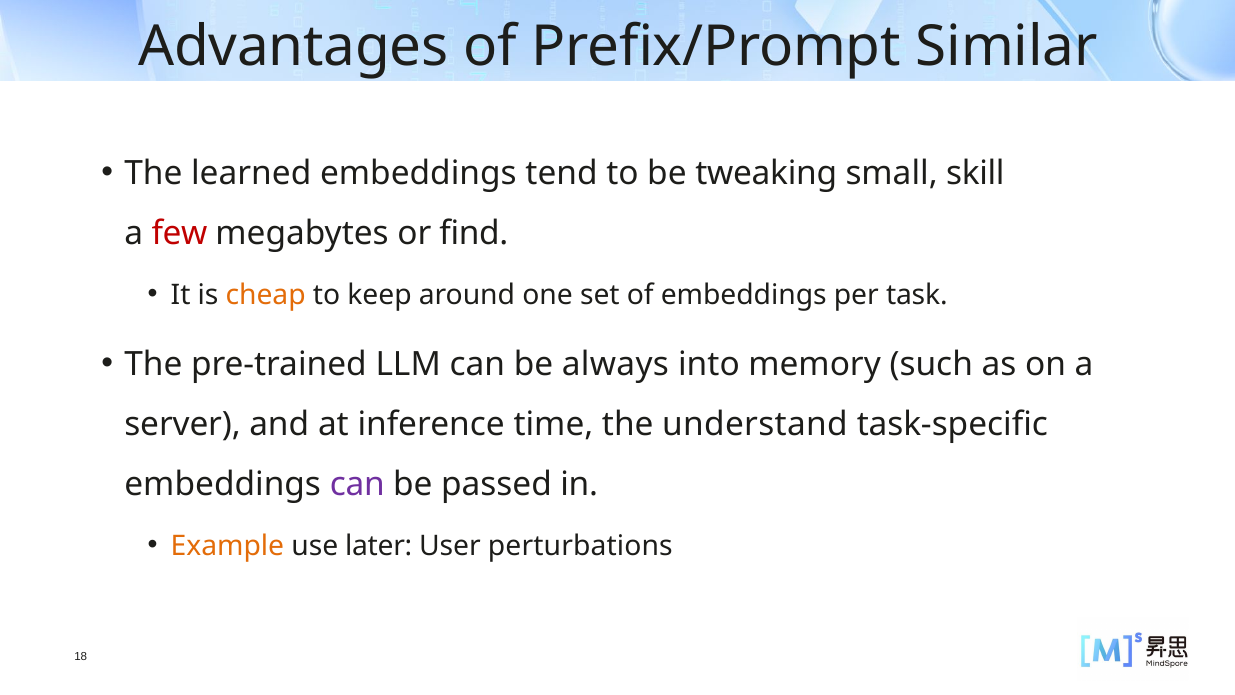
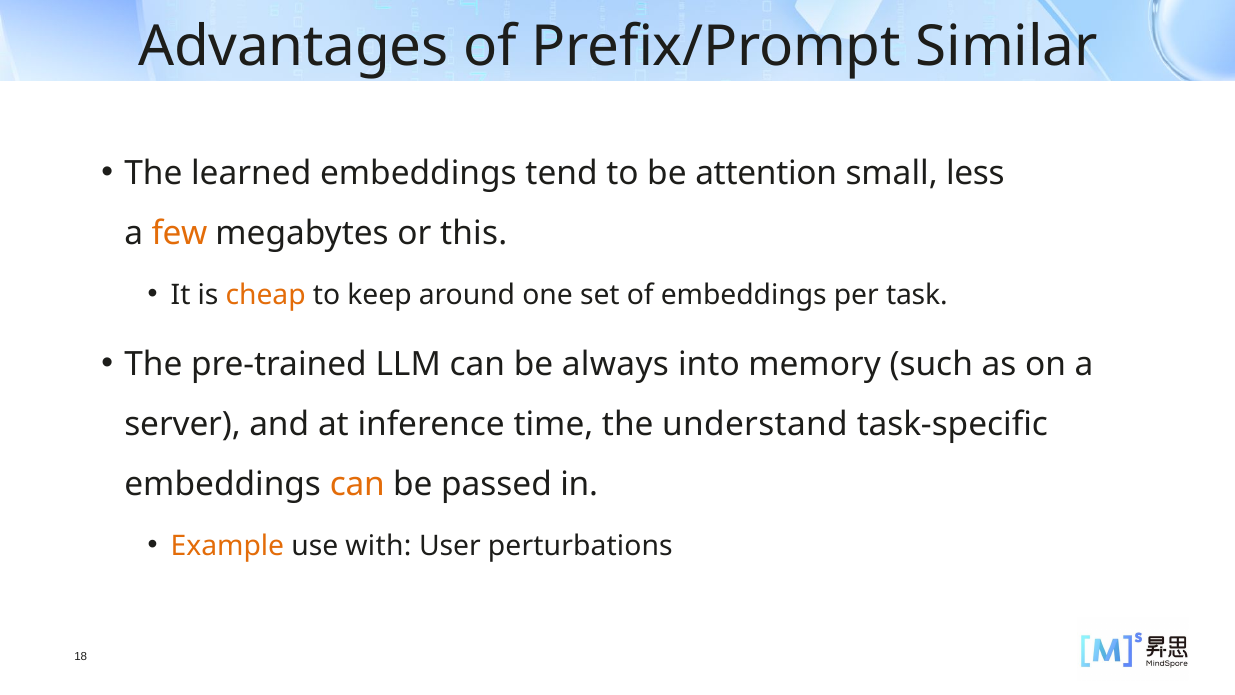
tweaking: tweaking -> attention (766, 173)
skill: skill -> less (975, 173)
few colour: red -> orange (179, 233)
find: find -> this (474, 233)
can colour: purple -> orange (357, 484)
later: later -> with (378, 545)
